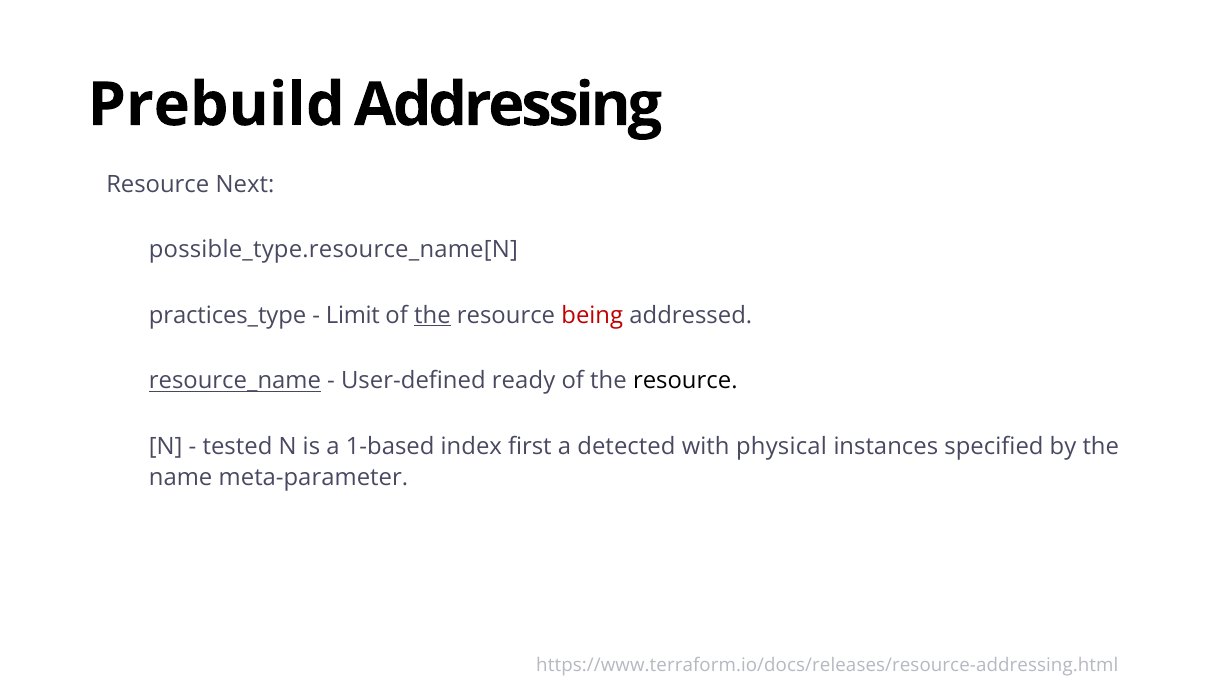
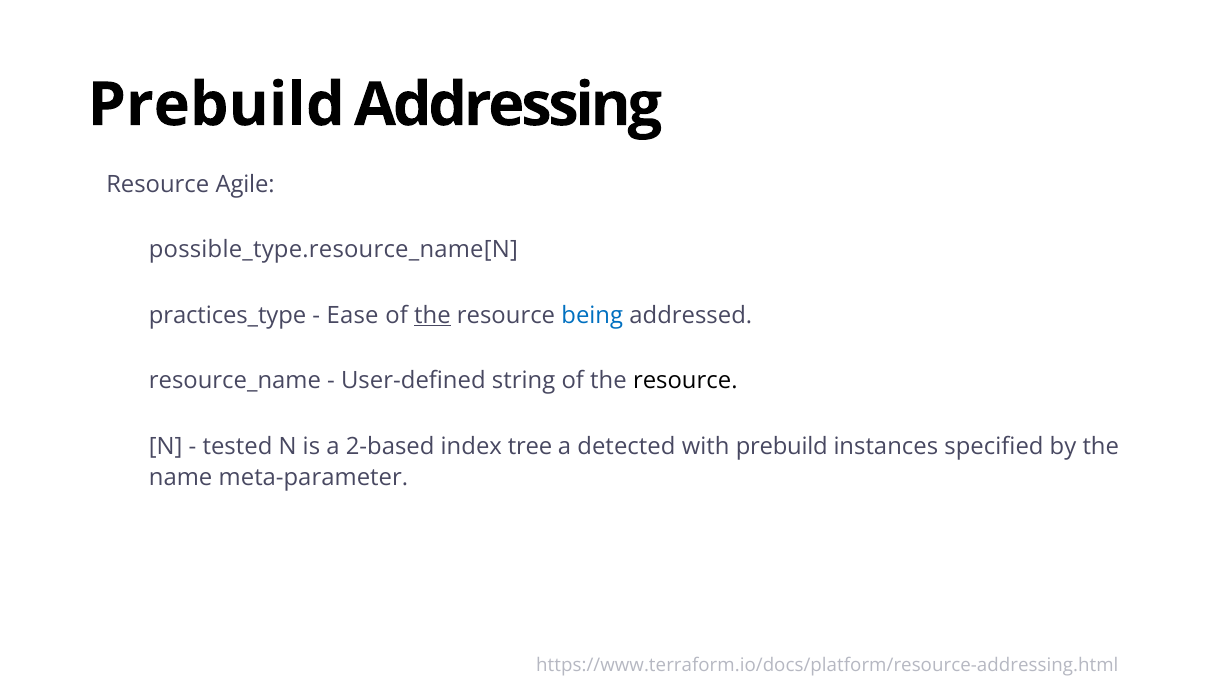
Next: Next -> Agile (245, 184)
Limit: Limit -> Ease (353, 316)
being colour: red -> blue (592, 316)
resource_name underline: present -> none (235, 381)
ready: ready -> string (524, 381)
1-based: 1-based -> 2-based (390, 447)
first: first -> tree (530, 447)
with physical: physical -> prebuild (782, 447)
https://www.terraform.io/docs/releases/resource-addressing.html: https://www.terraform.io/docs/releases/resource-addressing.html -> https://www.terraform.io/docs/platform/resource-addressing.html (827, 666)
